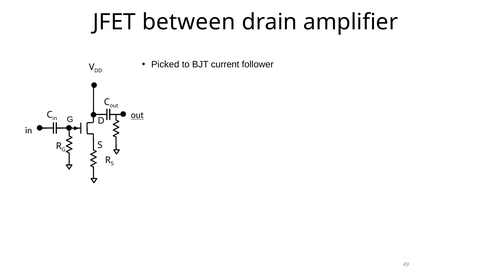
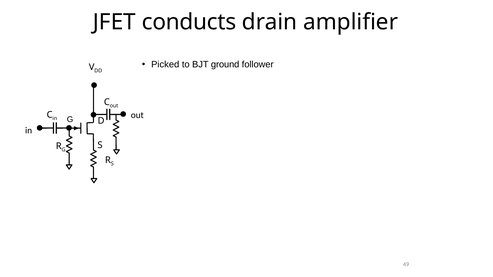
between: between -> conducts (189, 22)
current: current -> ground (225, 64)
out underline: present -> none (137, 115)
